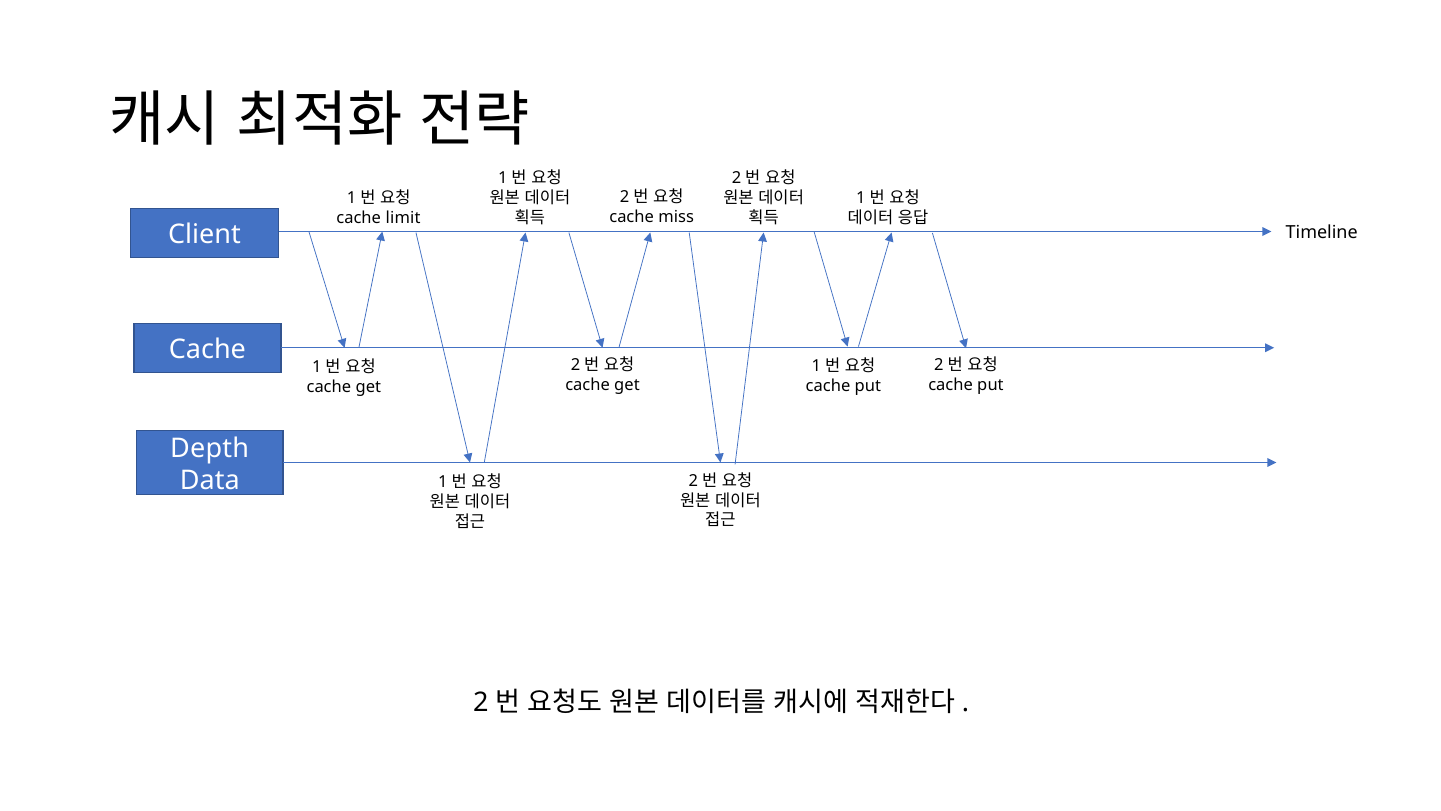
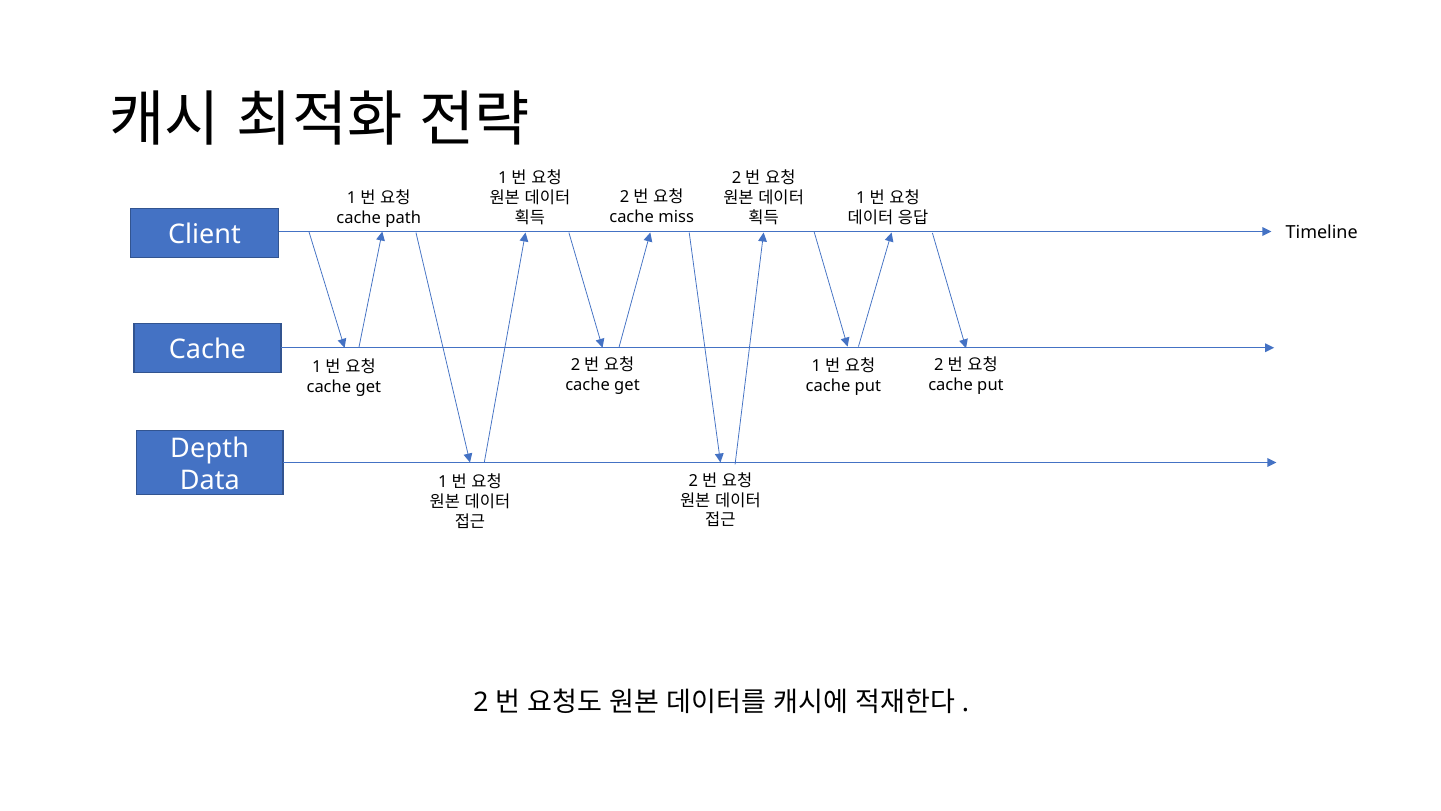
limit: limit -> path (403, 218)
